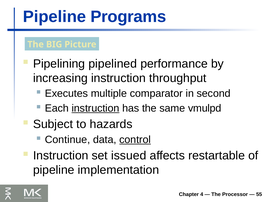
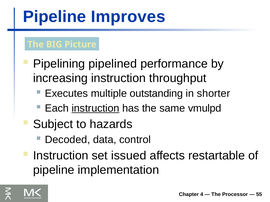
Programs: Programs -> Improves (128, 17)
comparator: comparator -> outstanding (156, 94)
second: second -> shorter (214, 94)
Continue: Continue -> Decoded (68, 140)
control underline: present -> none (135, 140)
